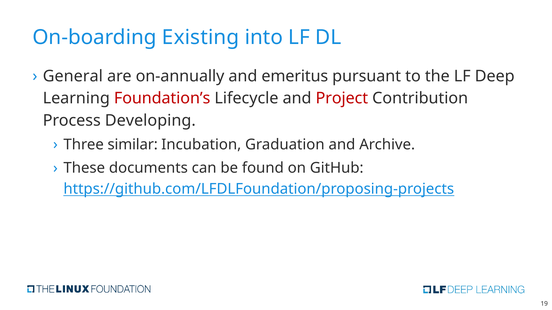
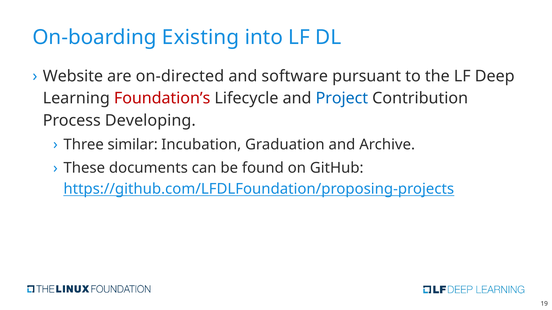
General: General -> Website (73, 76)
on-annually: on-annually -> on-directed (180, 76)
emeritus: emeritus -> software (295, 76)
Project colour: red -> blue (342, 98)
